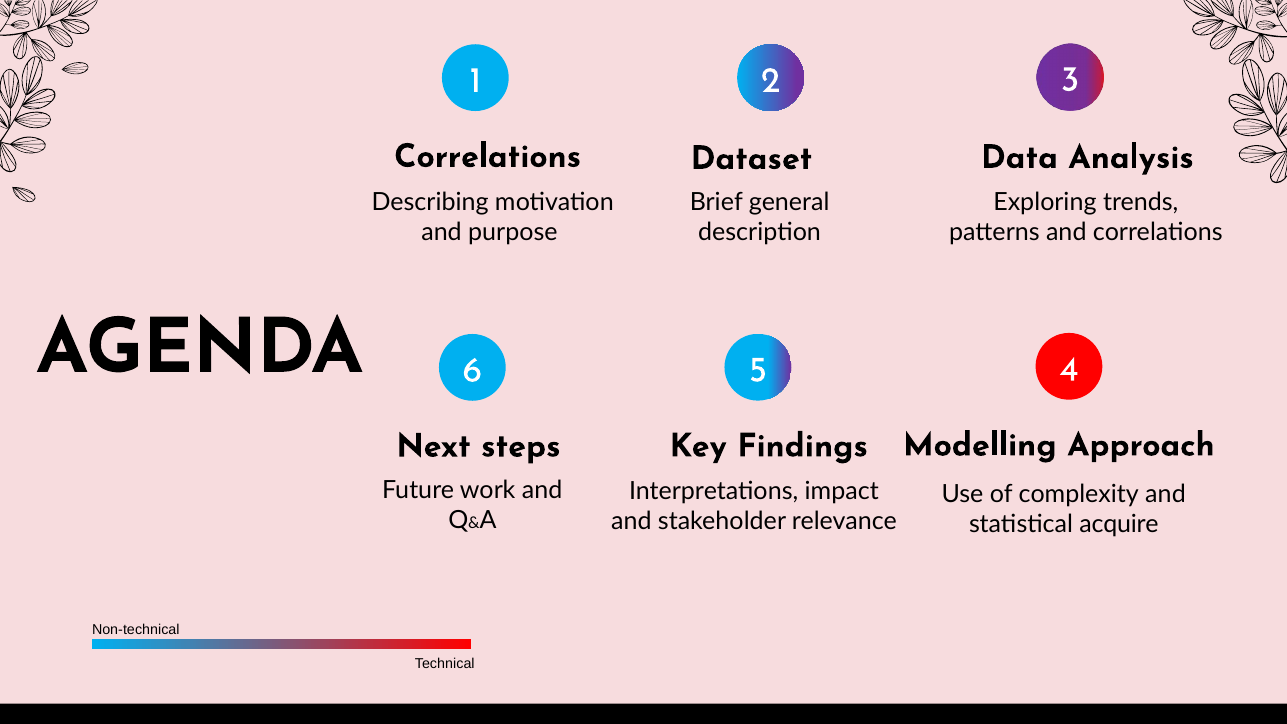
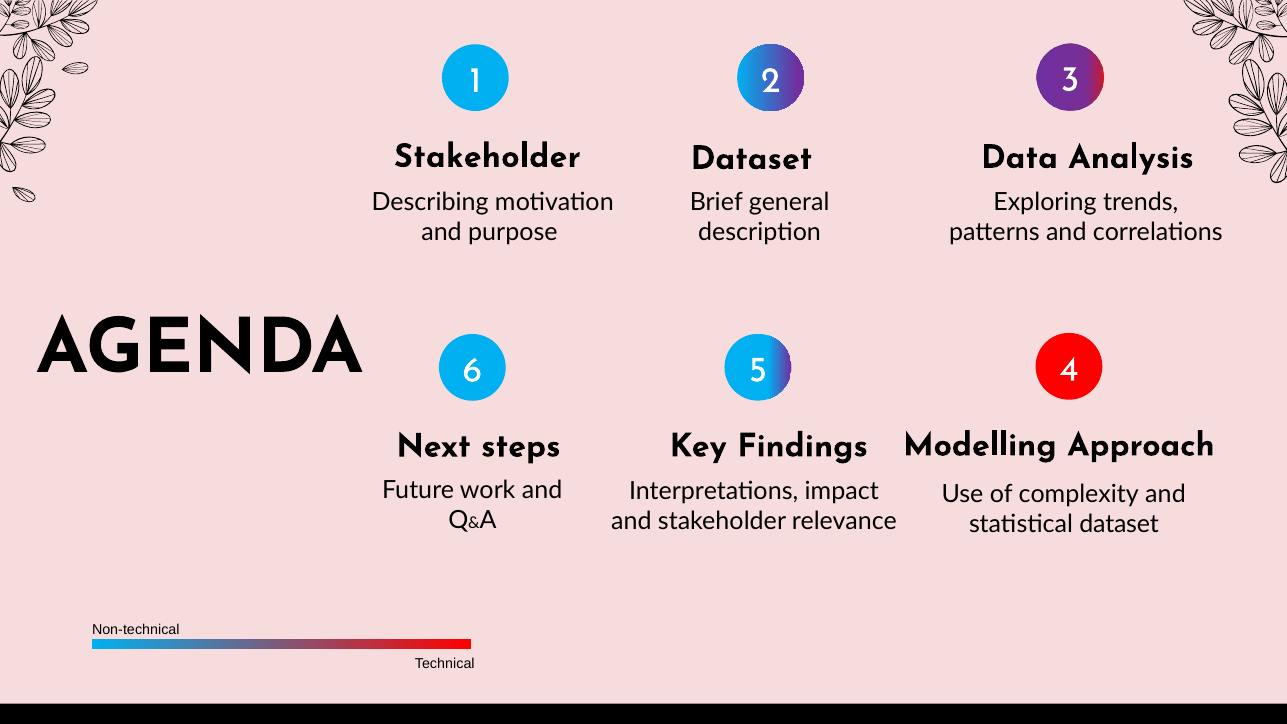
Correlations: Correlations -> Stakeholder (487, 156)
statistical acquire: acquire -> dataset (1119, 524)
